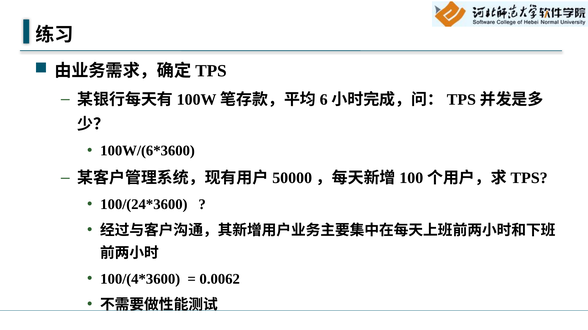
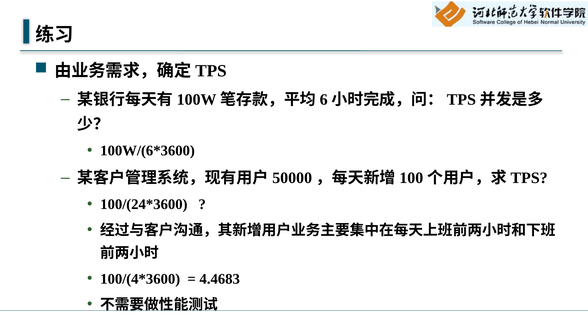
0.0062: 0.0062 -> 4.4683 (220, 279)
